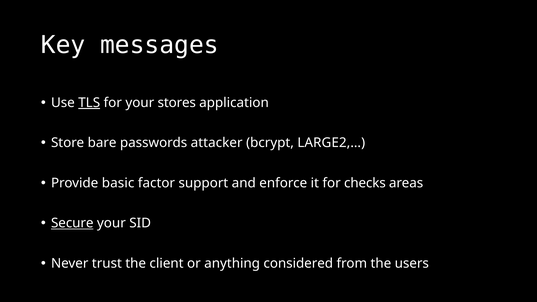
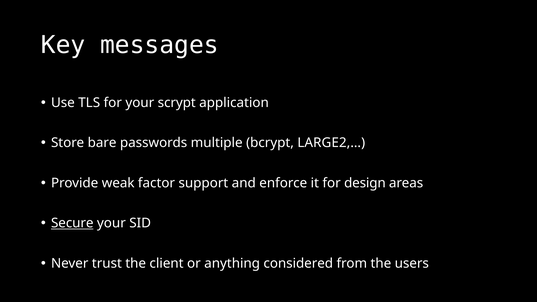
TLS underline: present -> none (89, 103)
stores: stores -> scrypt (177, 103)
attacker: attacker -> multiple (217, 143)
basic: basic -> weak (118, 183)
checks: checks -> design (365, 183)
